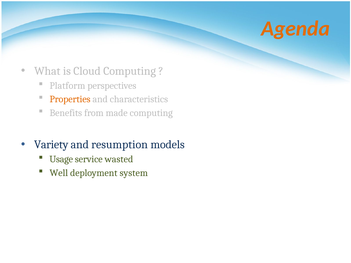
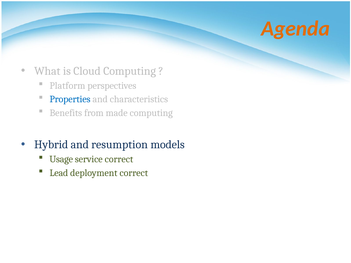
Properties colour: orange -> blue (70, 99)
Variety: Variety -> Hybrid (51, 145)
service wasted: wasted -> correct (119, 159)
Well: Well -> Lead (59, 173)
deployment system: system -> correct (134, 173)
